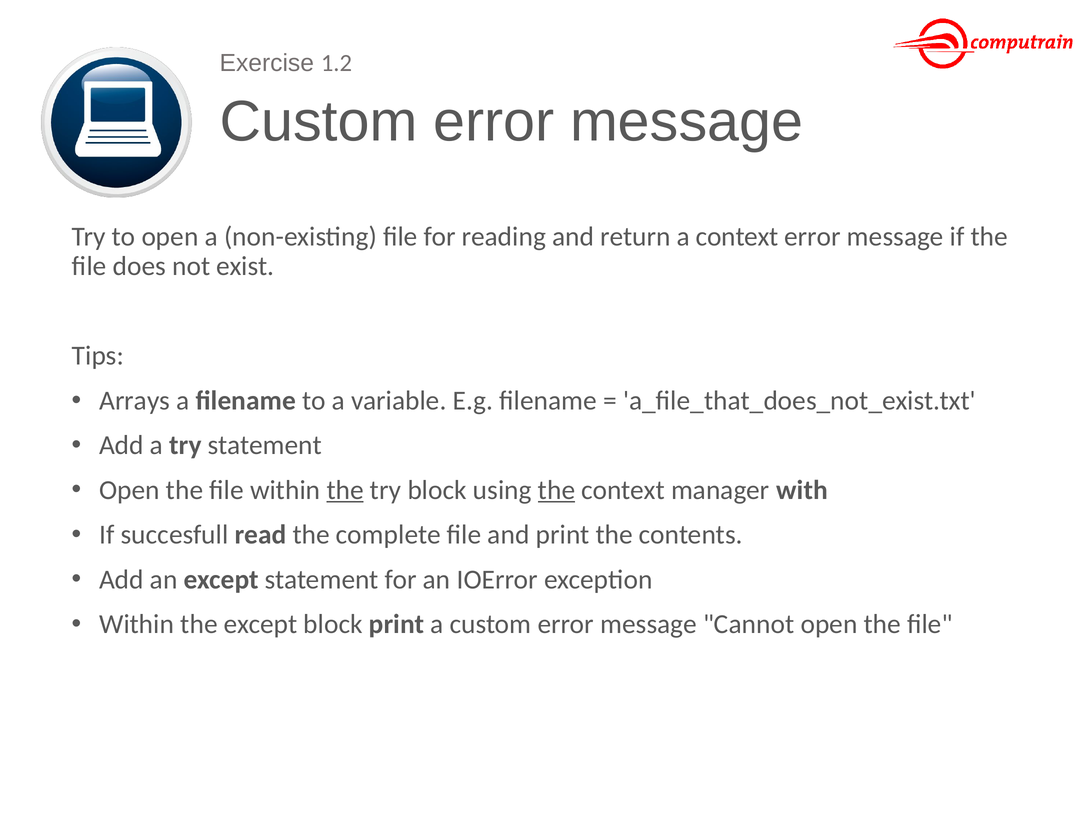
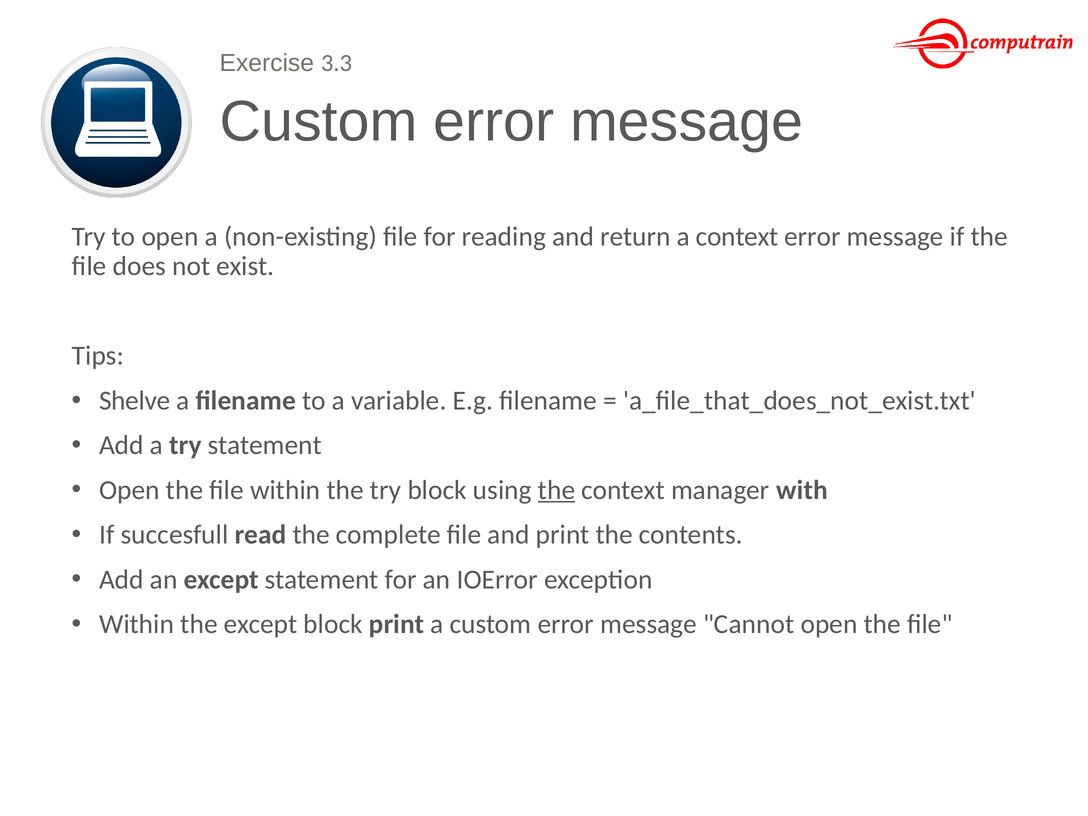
1.2: 1.2 -> 3.3 (336, 63)
Arrays: Arrays -> Shelve (135, 401)
the underline: present -> none (345, 490)
